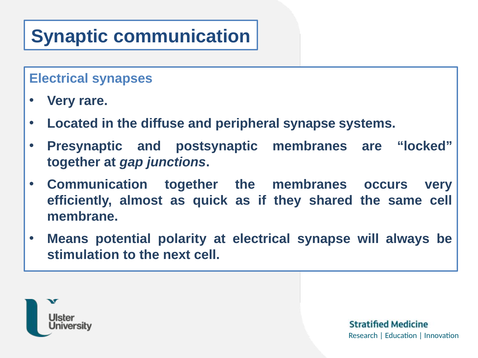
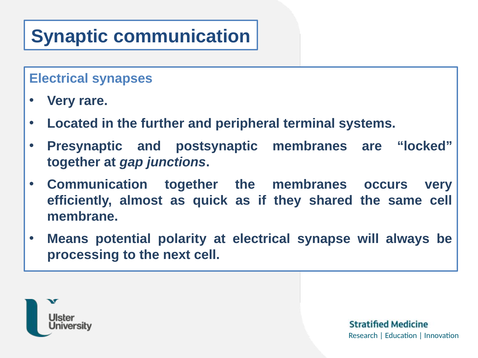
diffuse: diffuse -> further (163, 124)
peripheral synapse: synapse -> terminal (309, 124)
stimulation: stimulation -> processing (83, 255)
